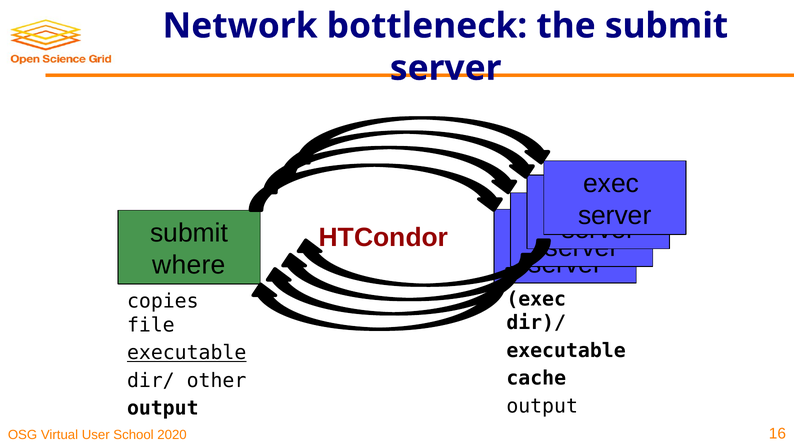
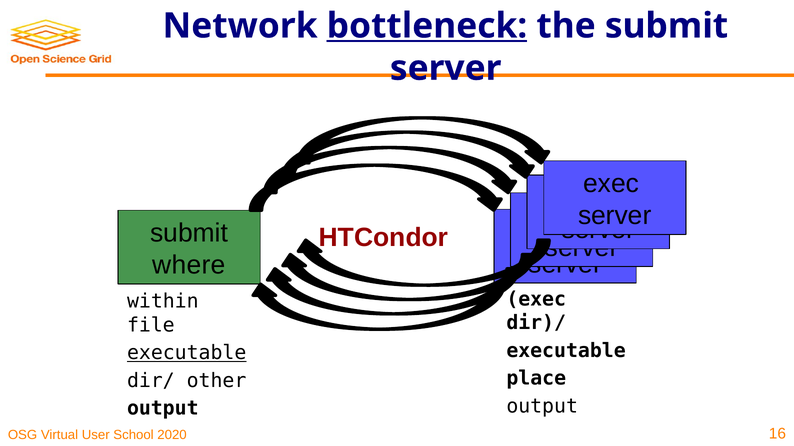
bottleneck underline: none -> present (427, 26)
copies: copies -> within (163, 302)
cache: cache -> place (536, 379)
